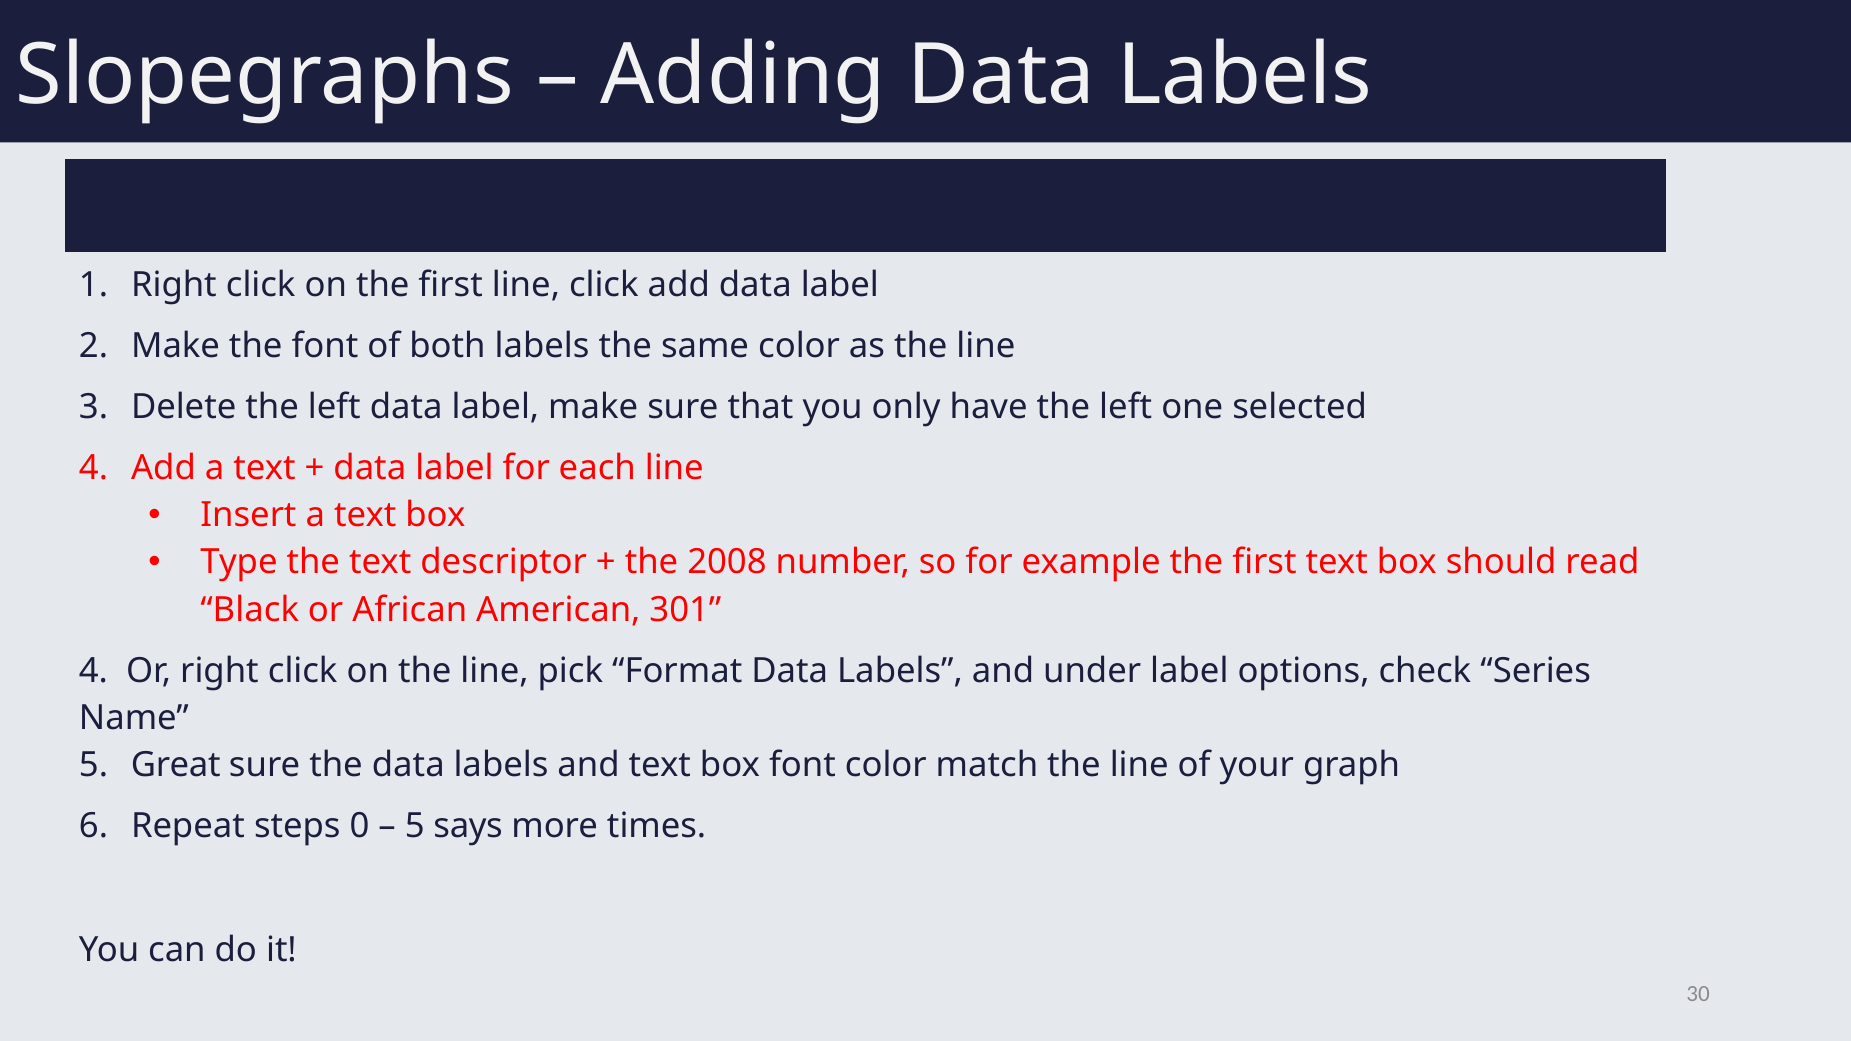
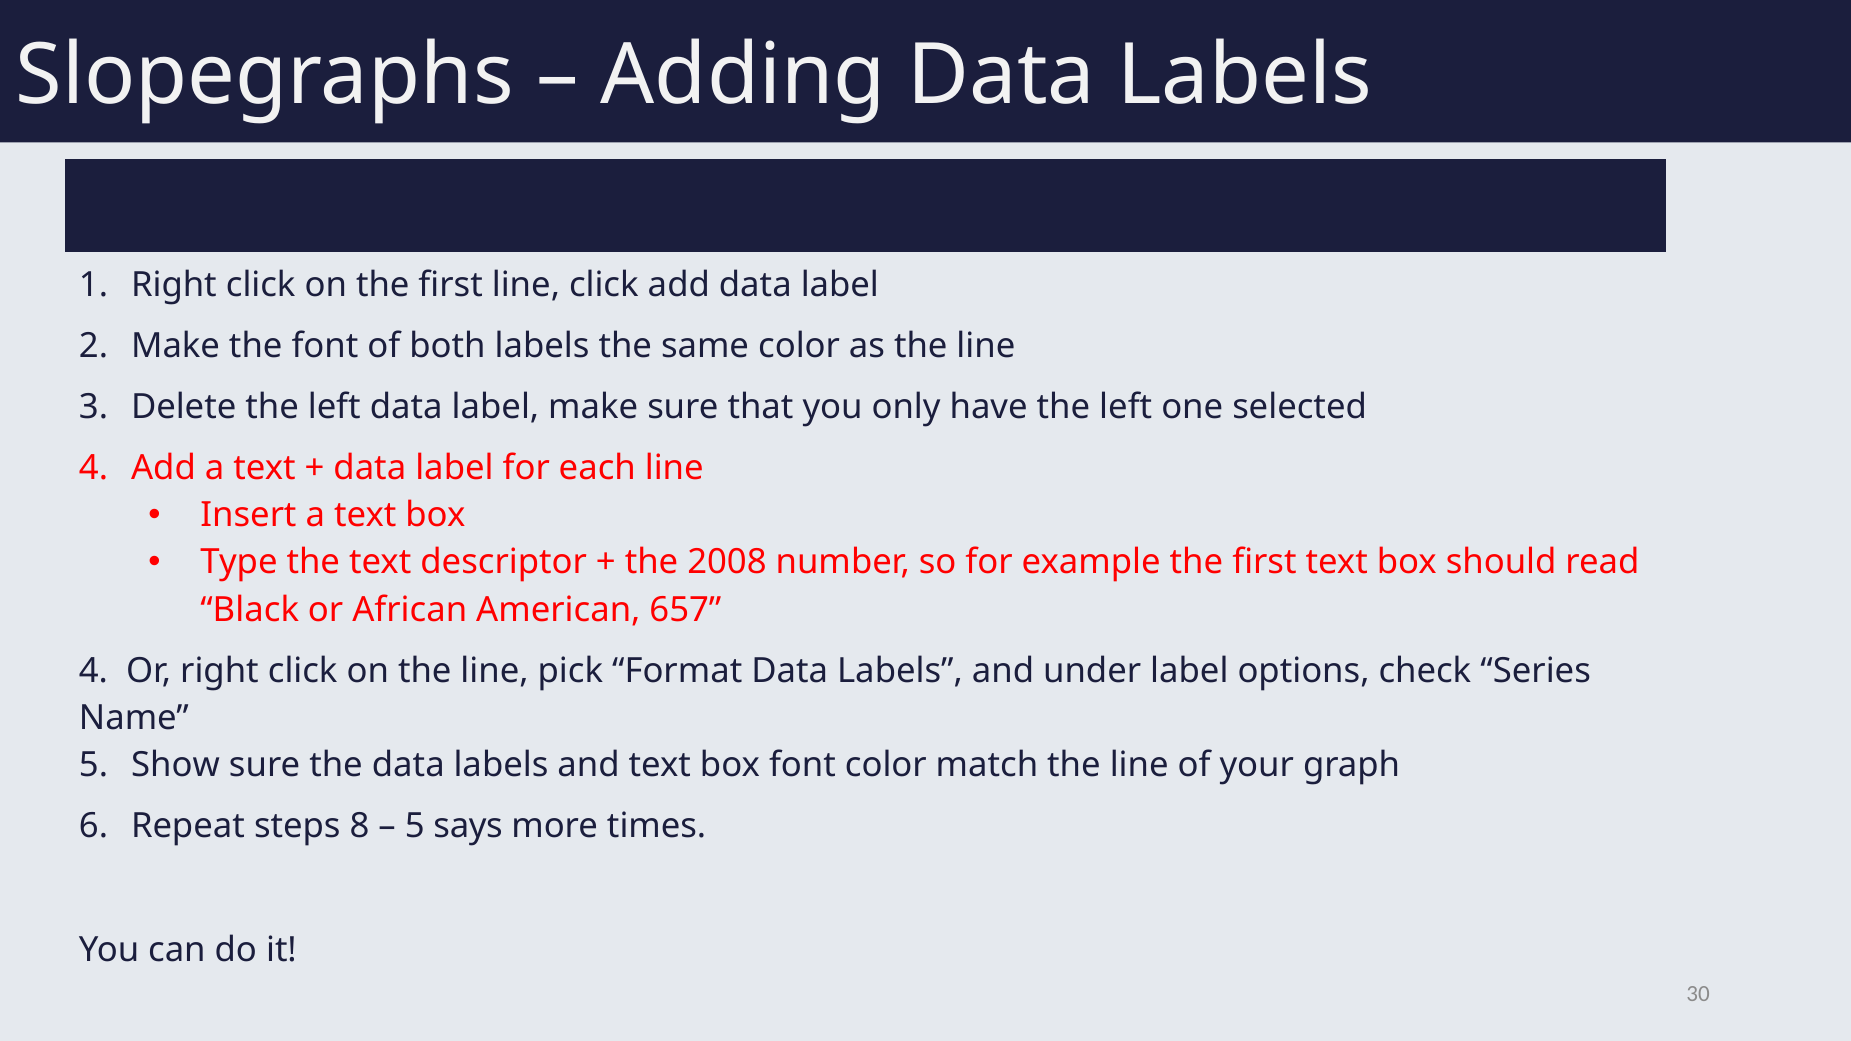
301: 301 -> 657 (685, 610)
Great: Great -> Show (176, 765)
0: 0 -> 8 (359, 826)
